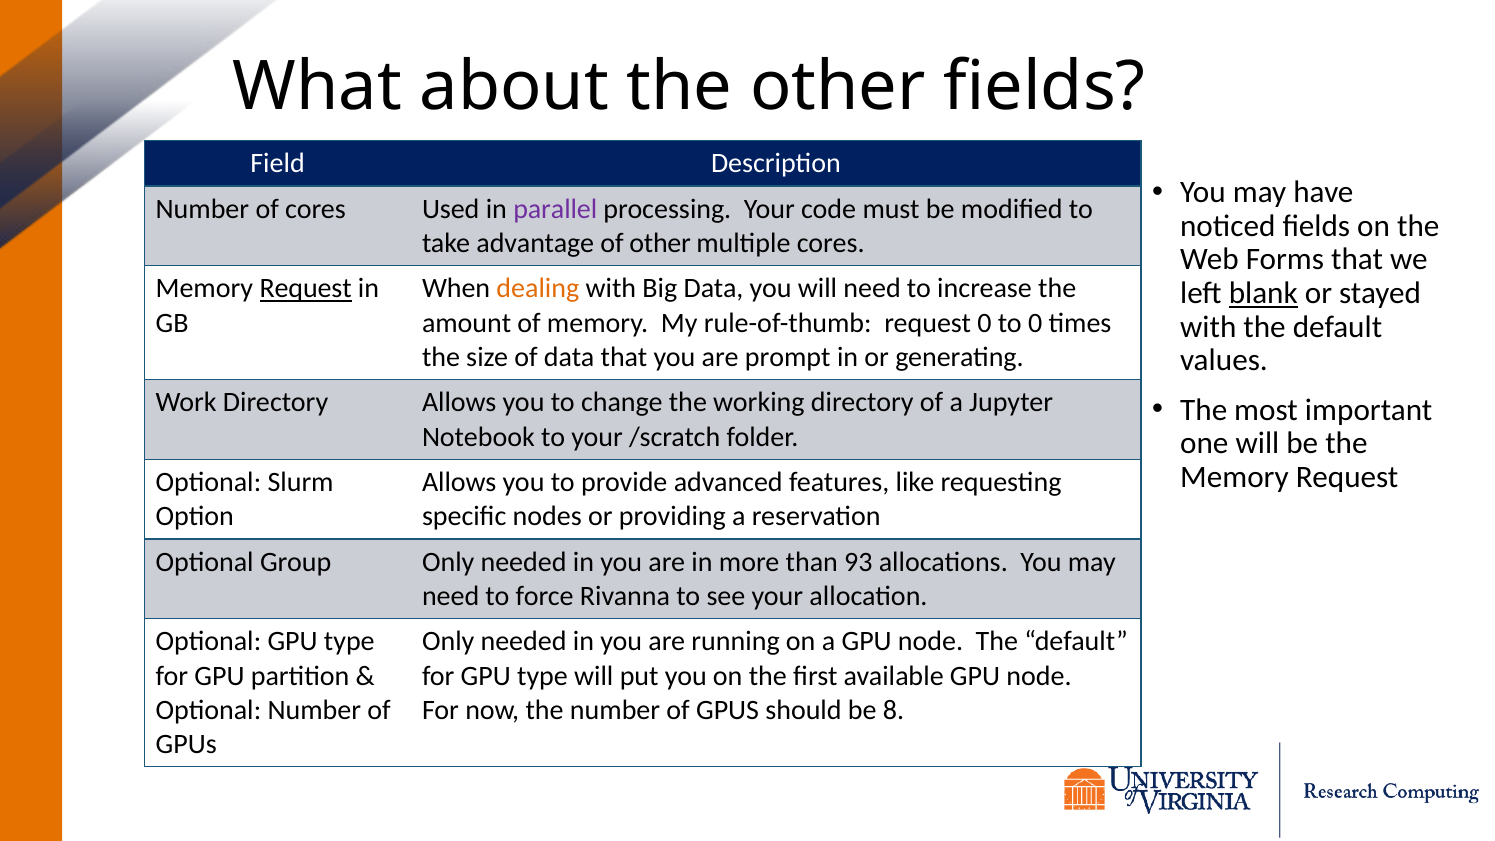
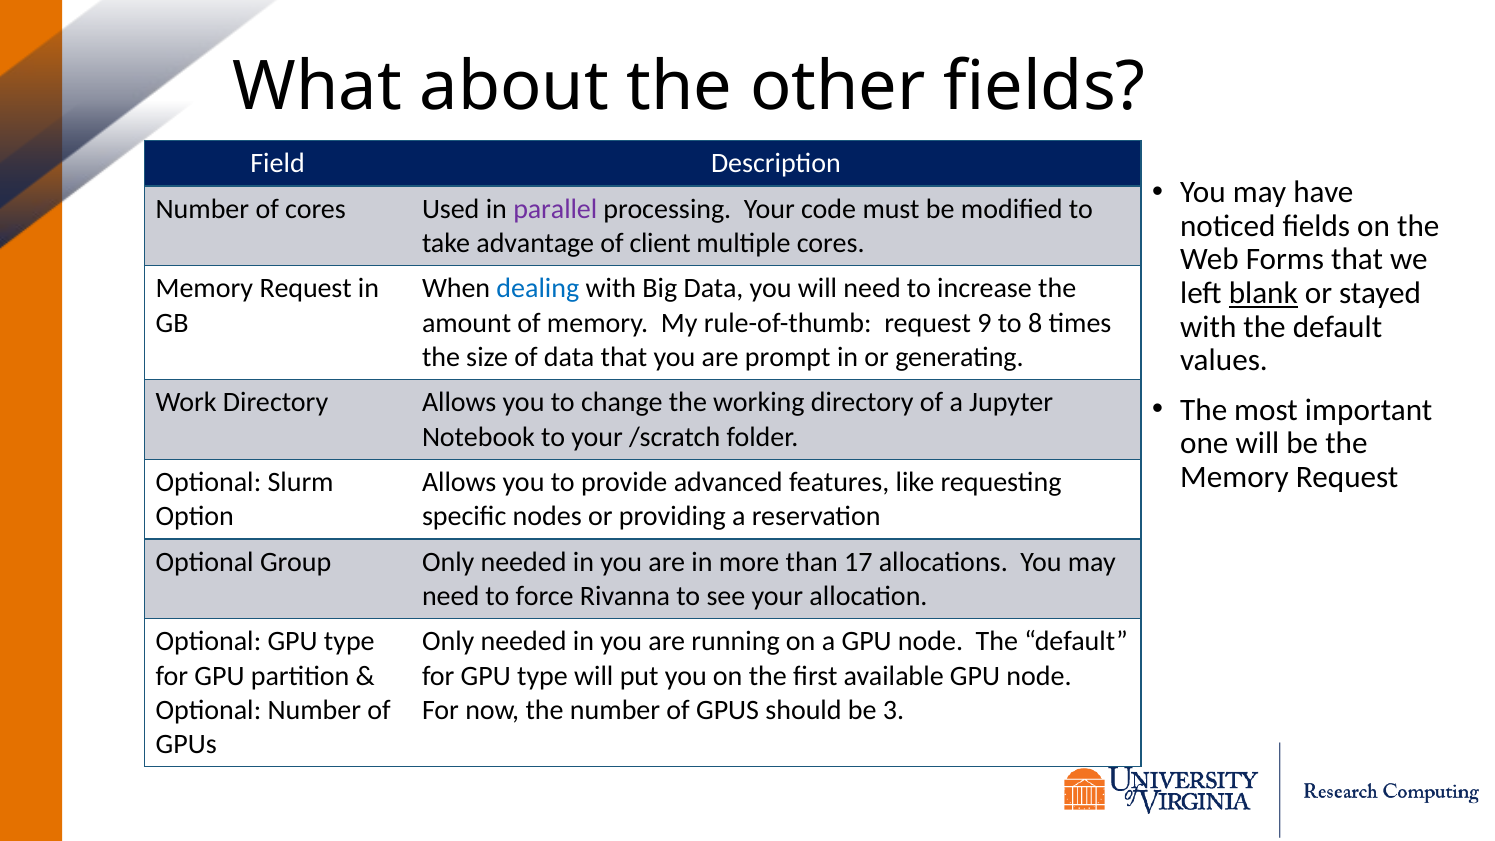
of other: other -> client (660, 243)
Request underline: present -> none (306, 289)
dealing colour: orange -> blue (538, 289)
request 0: 0 -> 9 (984, 323)
to 0: 0 -> 8 (1035, 323)
93: 93 -> 17 (858, 562)
8: 8 -> 3 (893, 710)
